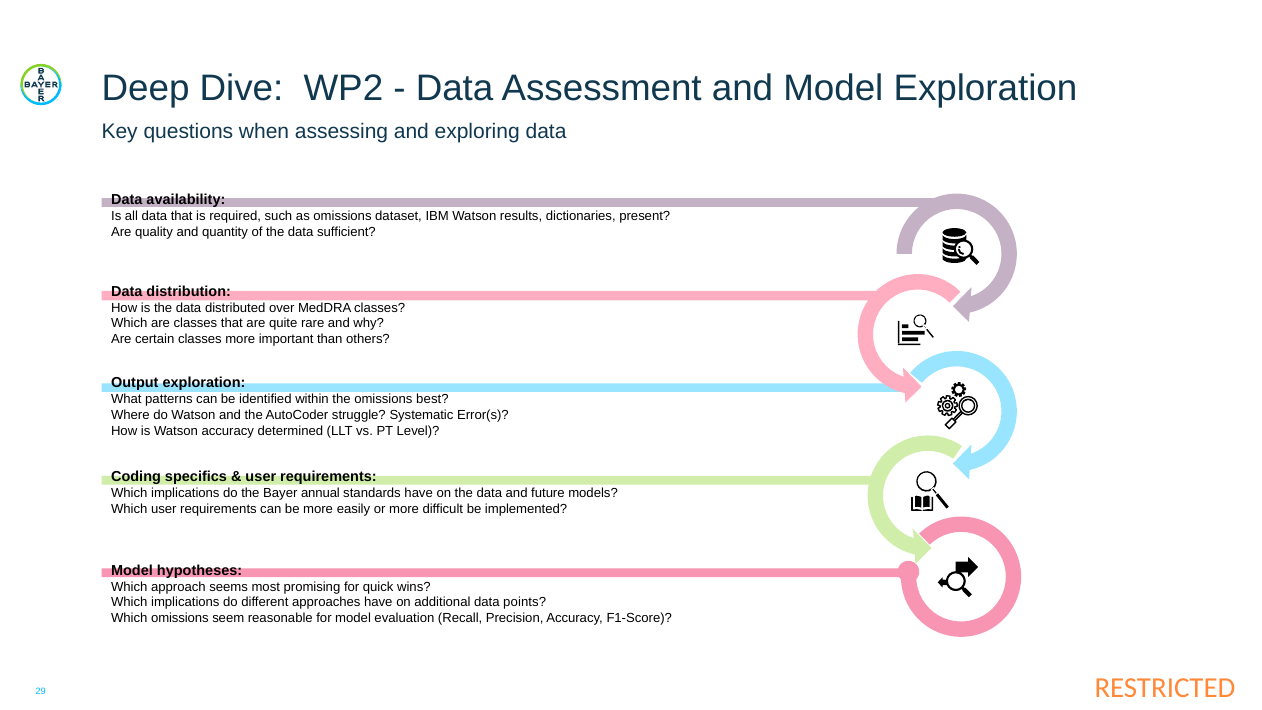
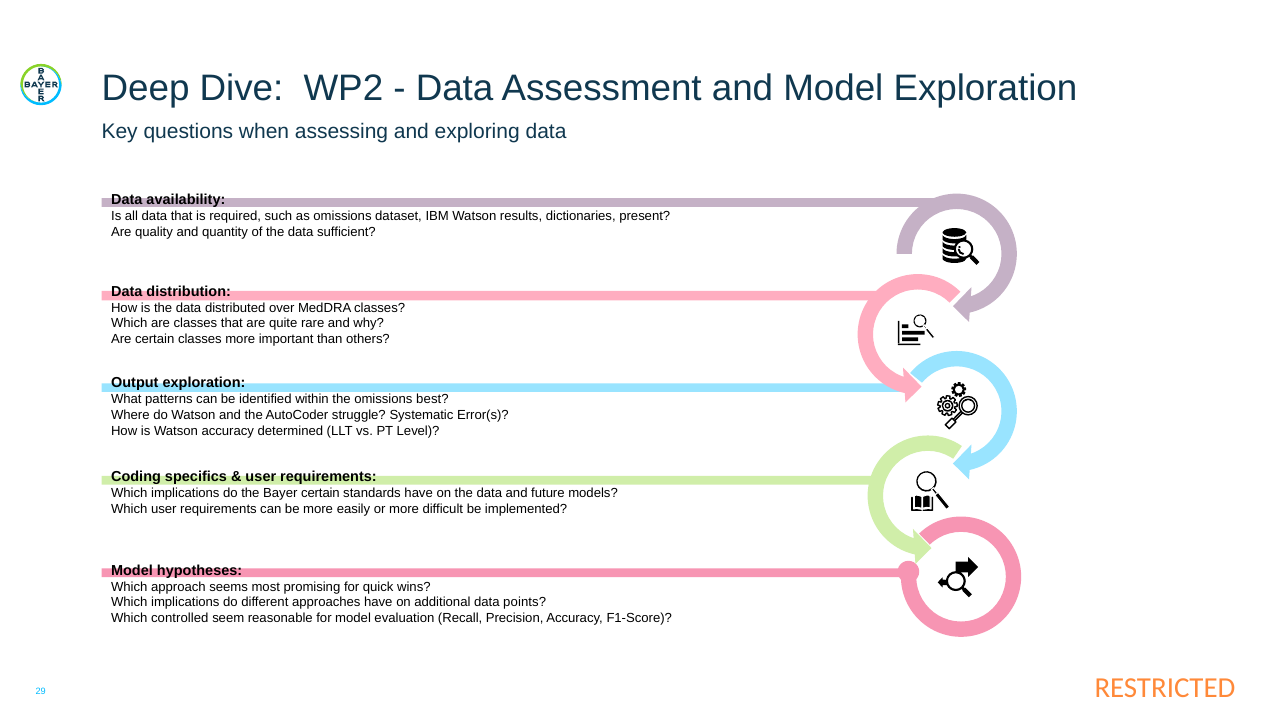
Bayer annual: annual -> certain (320, 493)
Which omissions: omissions -> controlled (180, 618)
